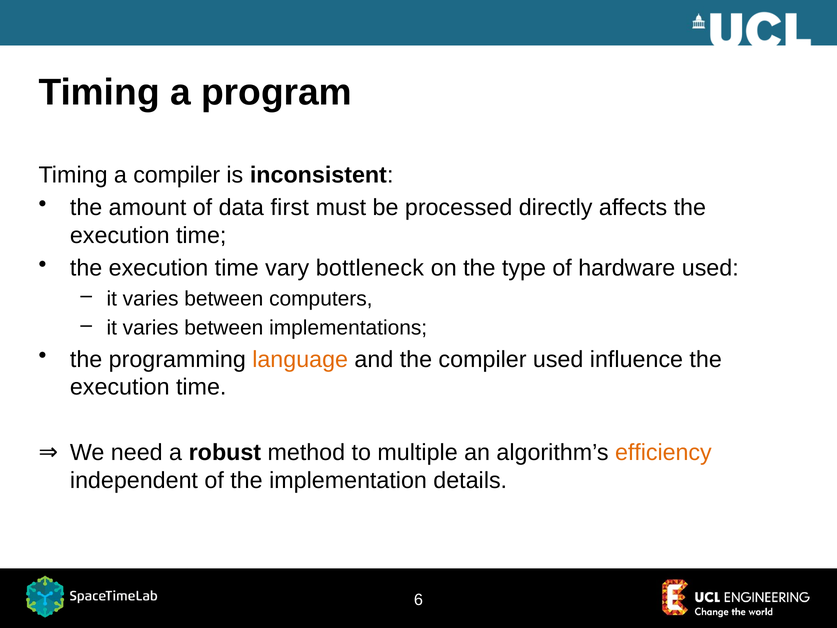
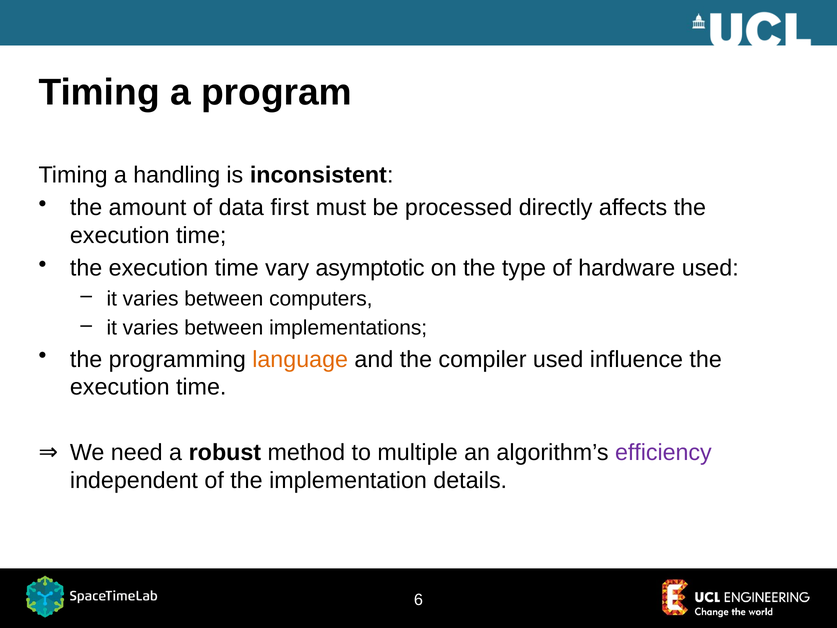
a compiler: compiler -> handling (177, 175)
bottleneck: bottleneck -> asymptotic (370, 268)
efficiency colour: orange -> purple (663, 452)
